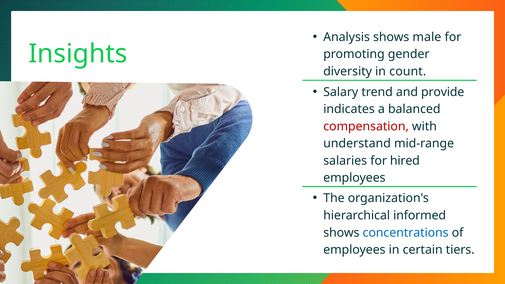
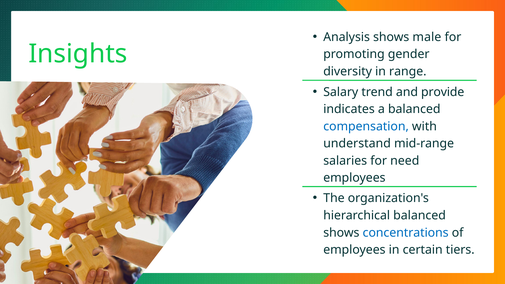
count: count -> range (408, 71)
compensation colour: red -> blue (366, 126)
hired: hired -> need (405, 161)
hierarchical informed: informed -> balanced (420, 215)
